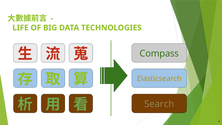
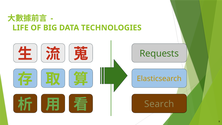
Compass: Compass -> Requests (159, 54)
